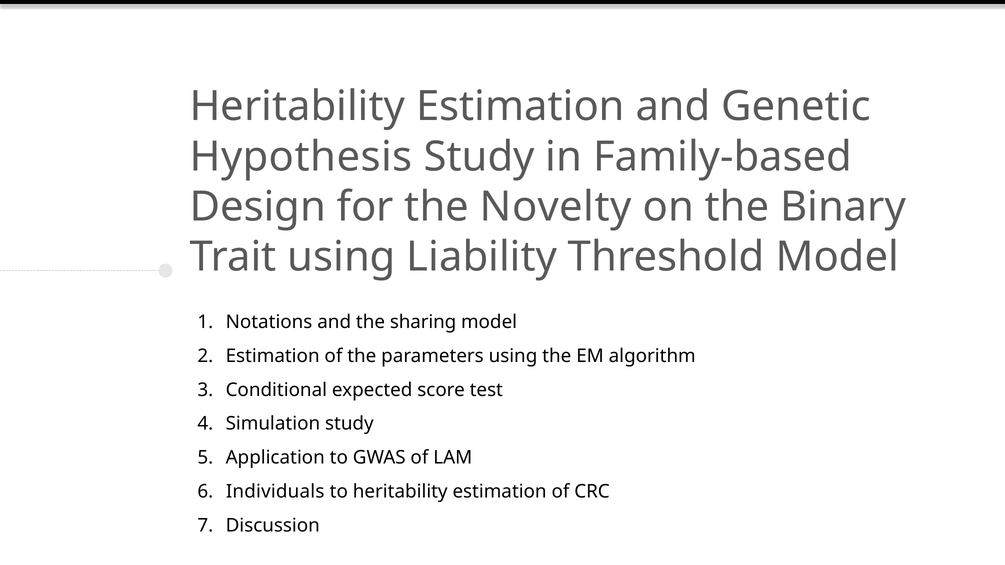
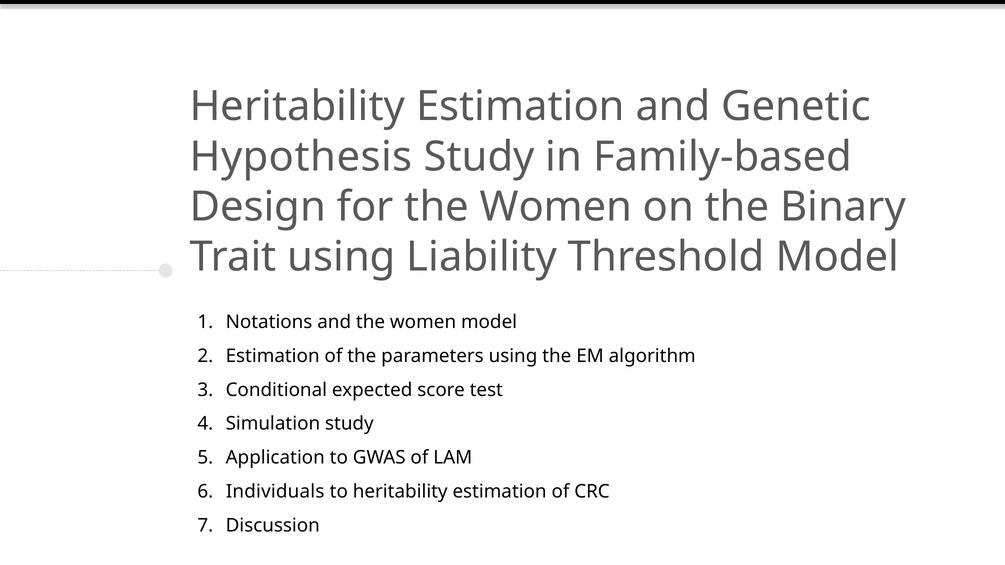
for the Novelty: Novelty -> Women (556, 207)
and the sharing: sharing -> women (423, 322)
